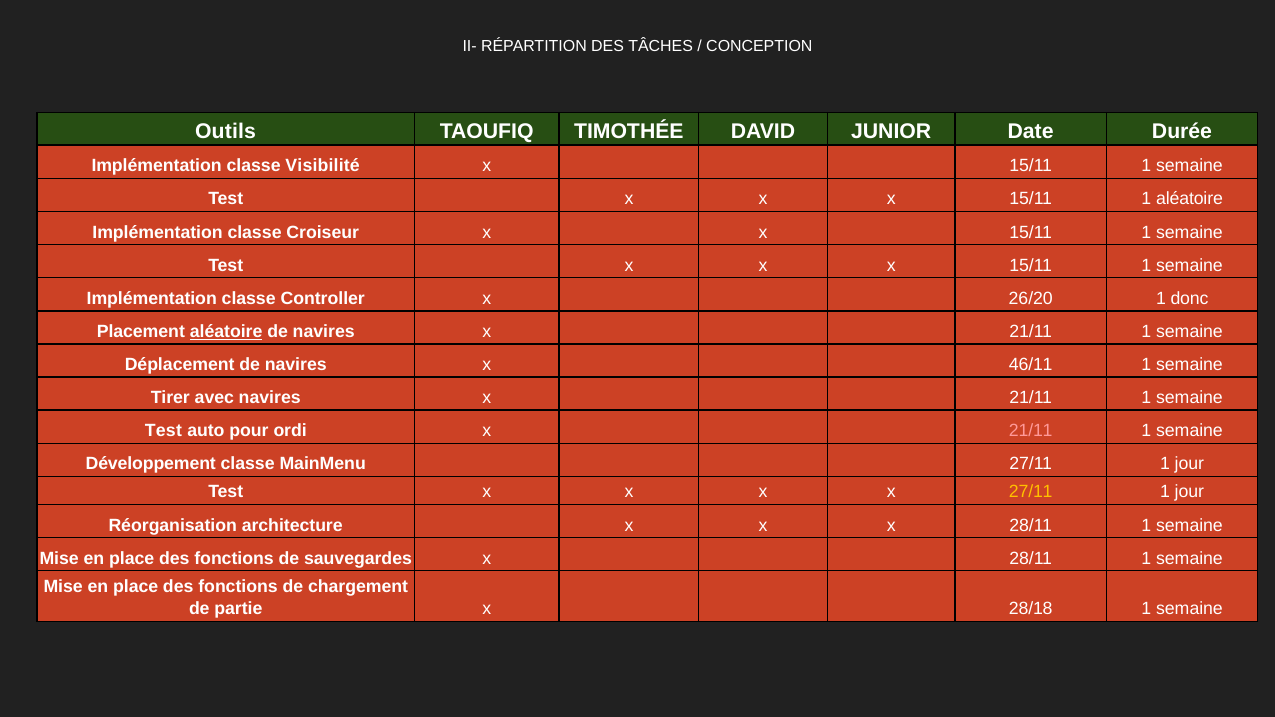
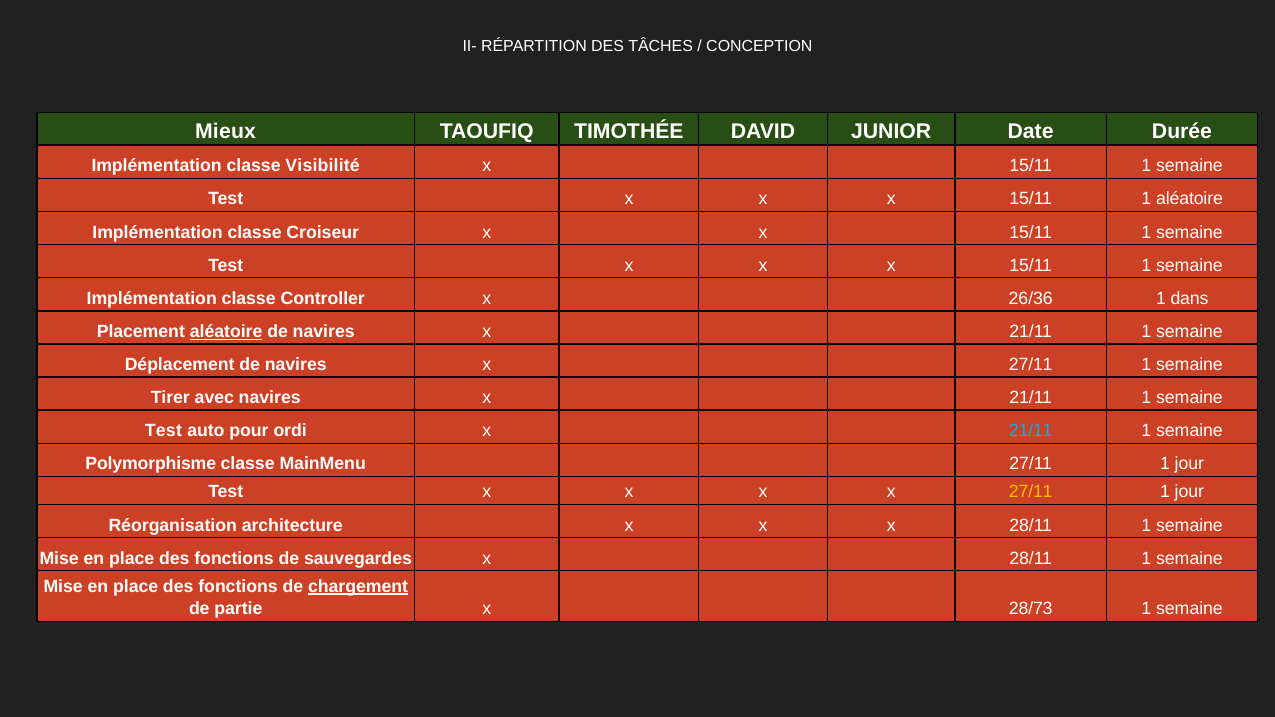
Outils: Outils -> Mieux (226, 131)
26/20: 26/20 -> 26/36 (1031, 299)
donc: donc -> dans (1189, 299)
navires x 46/11: 46/11 -> 27/11 (1031, 365)
21/11 colour: pink -> light blue (1031, 431)
Développement: Développement -> Polymorphisme (151, 464)
chargement underline: none -> present (358, 587)
28/18: 28/18 -> 28/73 (1031, 609)
